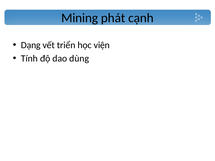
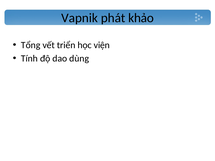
Mining: Mining -> Vapnik (80, 18)
cạnh: cạnh -> khảo (141, 18)
Dạng: Dạng -> Tổng (31, 45)
